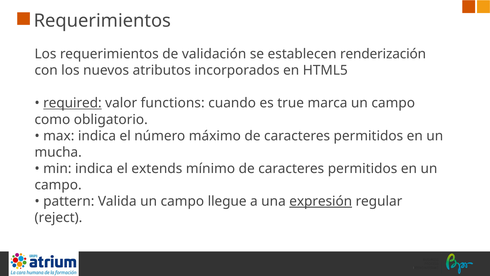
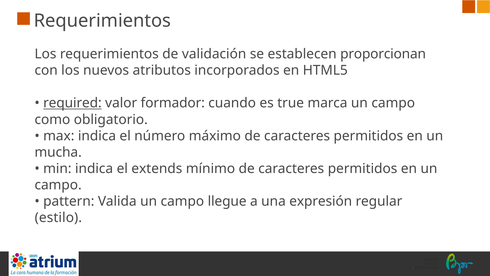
renderización: renderización -> proporcionan (383, 54)
functions: functions -> formador (173, 103)
expresión underline: present -> none (321, 201)
reject: reject -> estilo (58, 217)
